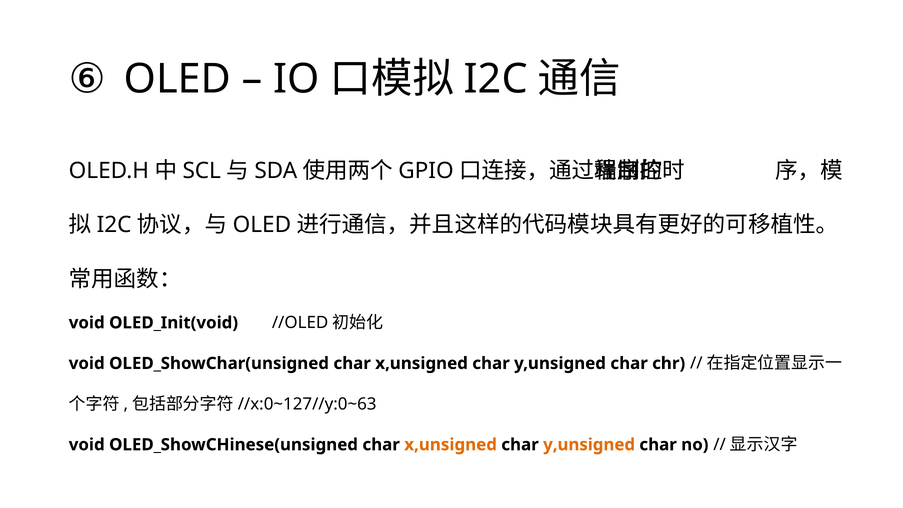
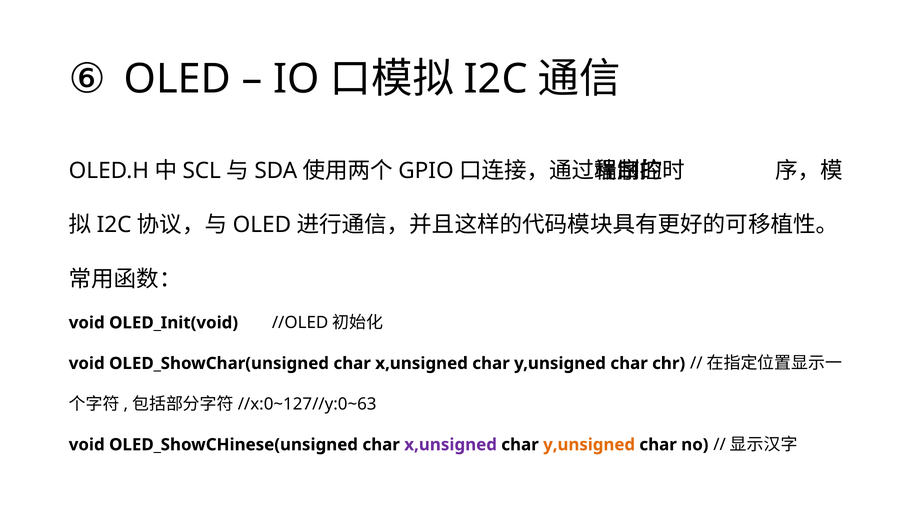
x,unsigned colour: orange -> purple (451, 445)
